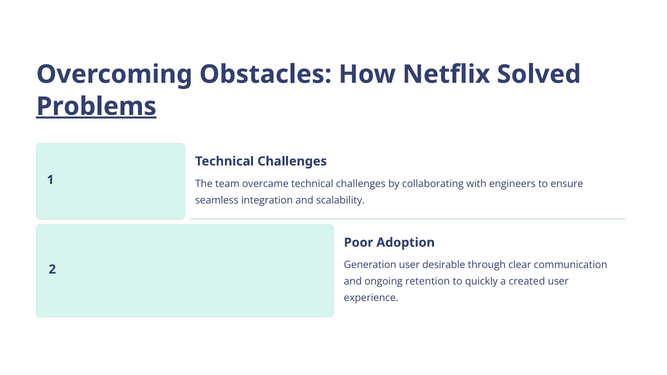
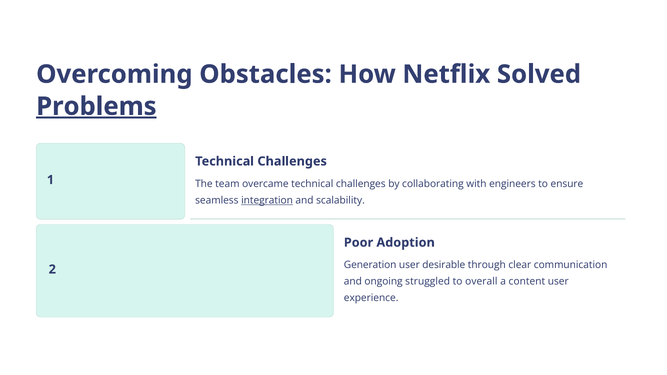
integration underline: none -> present (267, 200)
retention: retention -> struggled (428, 282)
quickly: quickly -> overall (481, 282)
created: created -> content (527, 282)
